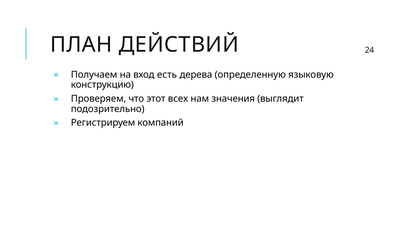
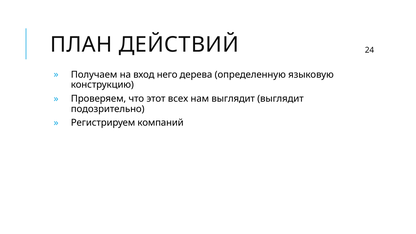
есть: есть -> него (167, 75)
нам значения: значения -> выглядит (233, 99)
